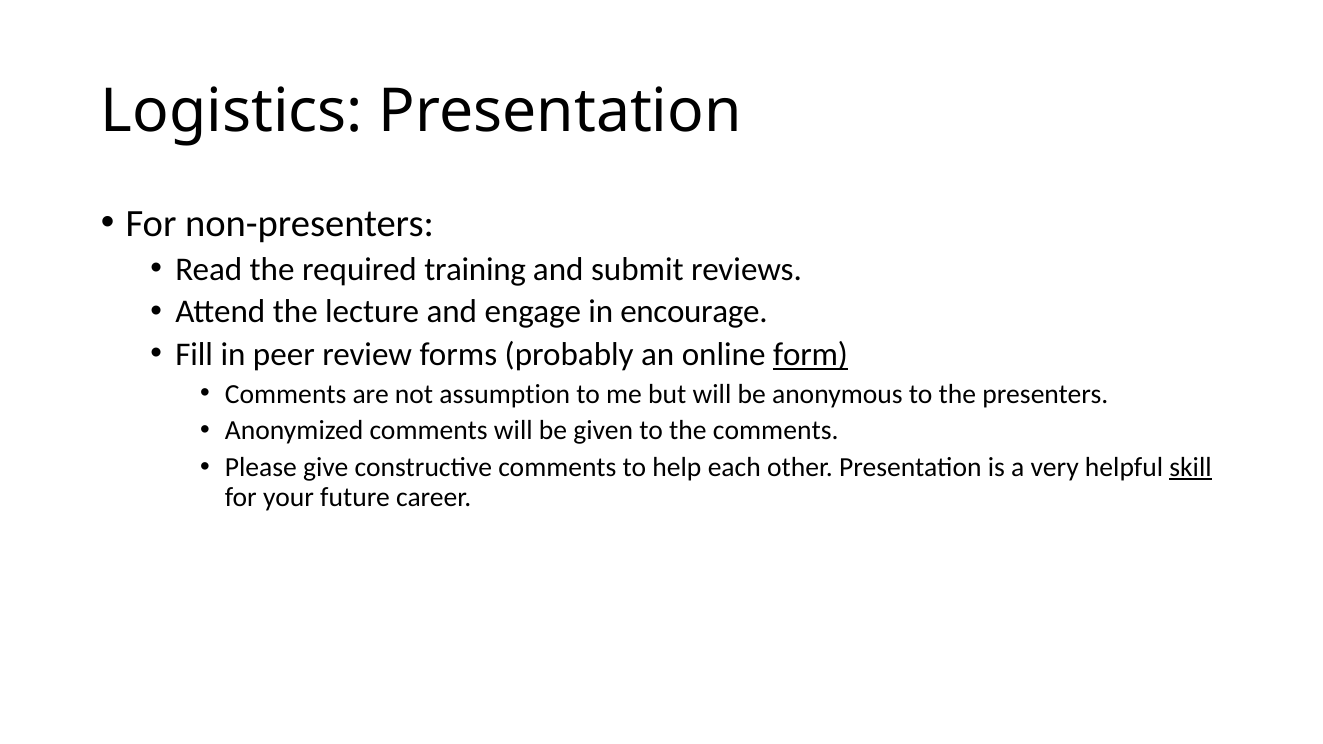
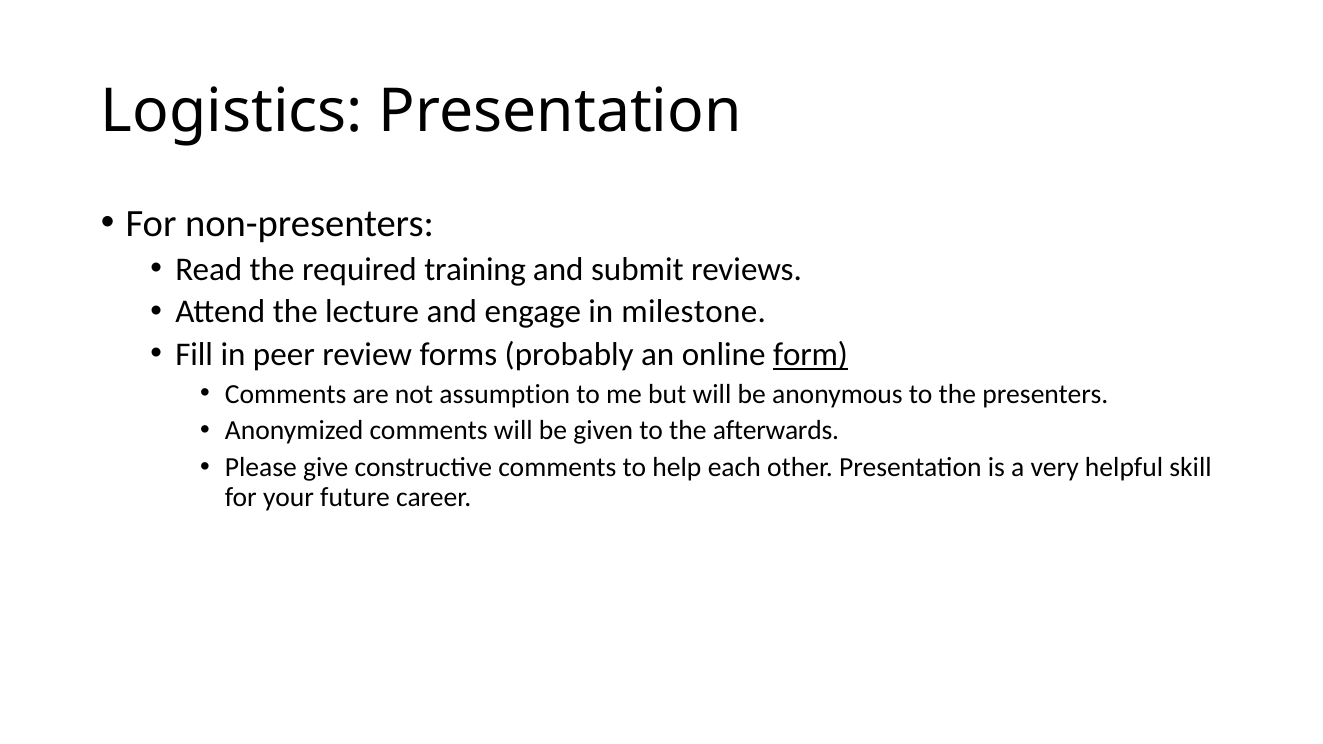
encourage: encourage -> milestone (694, 312)
the comments: comments -> afterwards (776, 431)
skill underline: present -> none (1191, 467)
